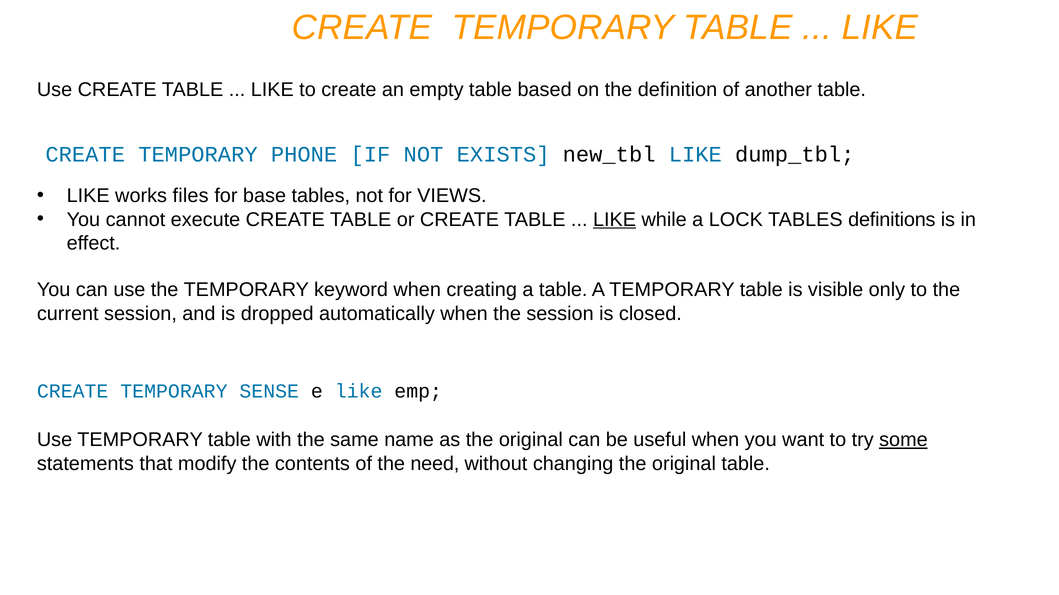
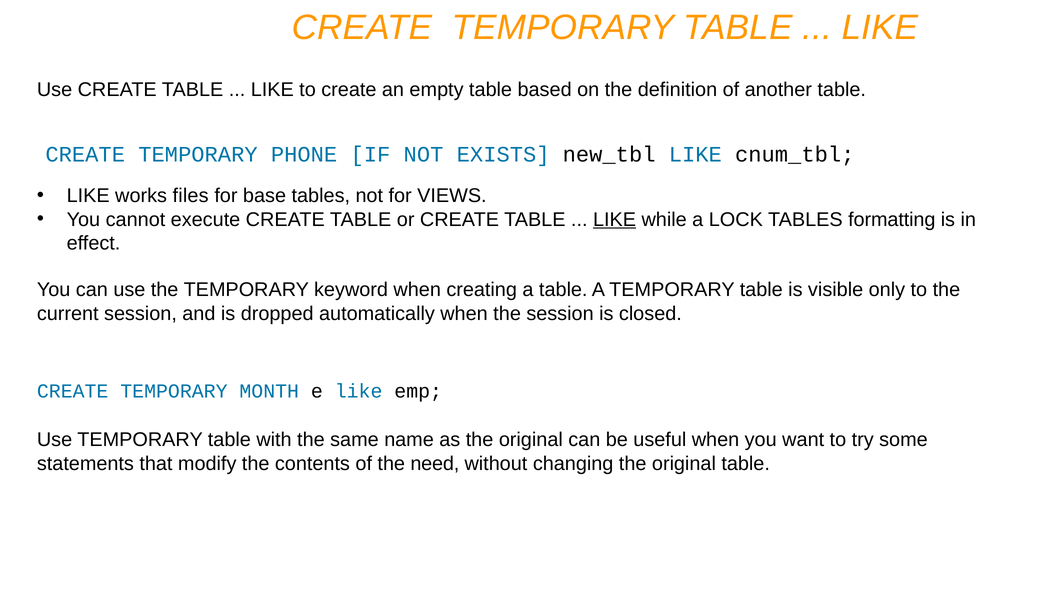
dump_tbl: dump_tbl -> cnum_tbl (795, 155)
definitions: definitions -> formatting (892, 220)
SENSE: SENSE -> MONTH (269, 392)
some underline: present -> none (903, 440)
